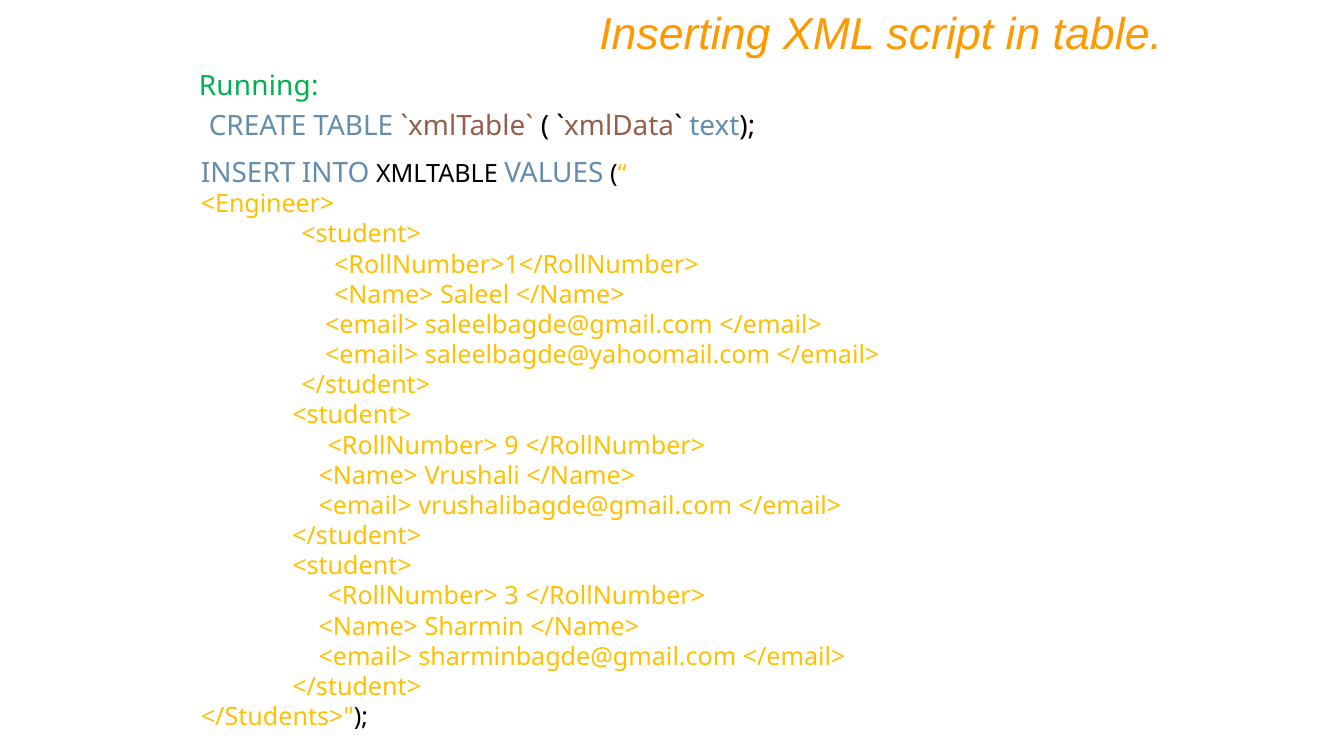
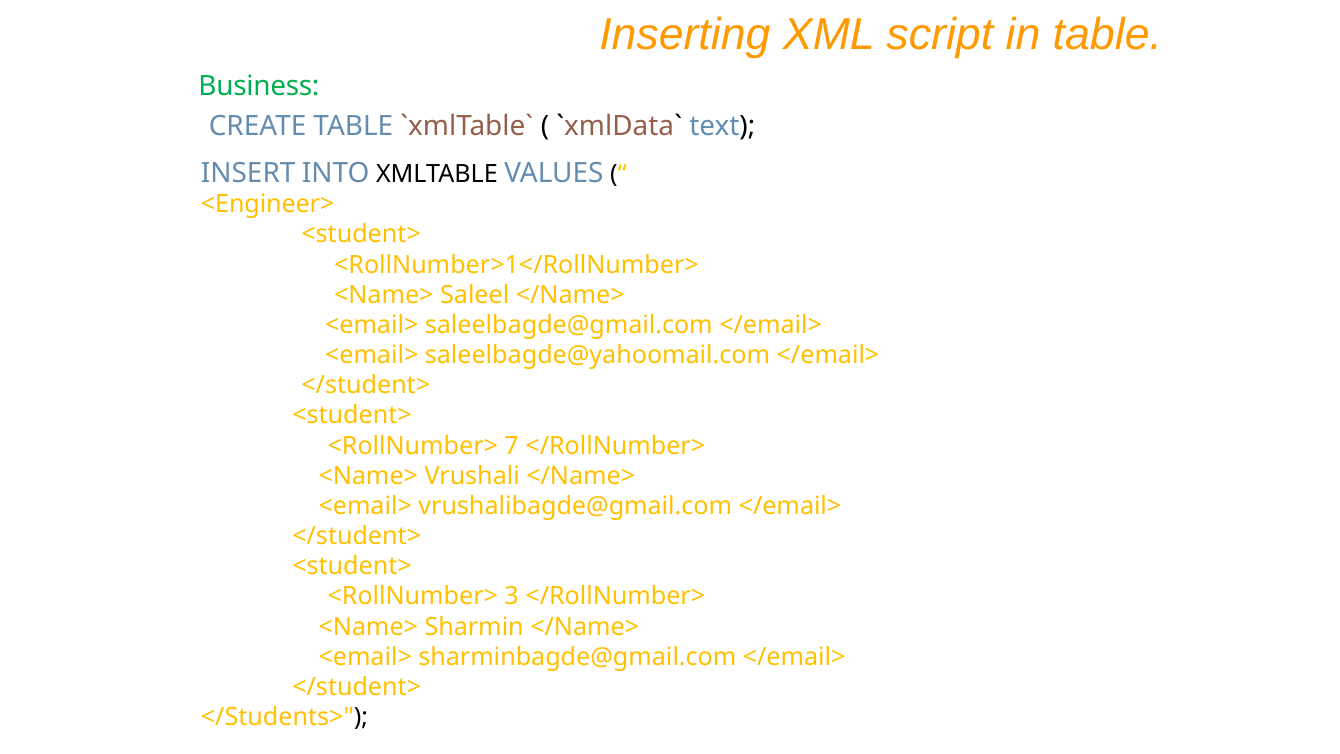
Running: Running -> Business (259, 86)
9: 9 -> 7 (512, 446)
